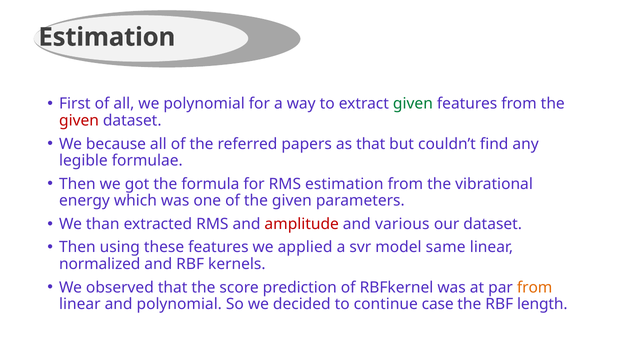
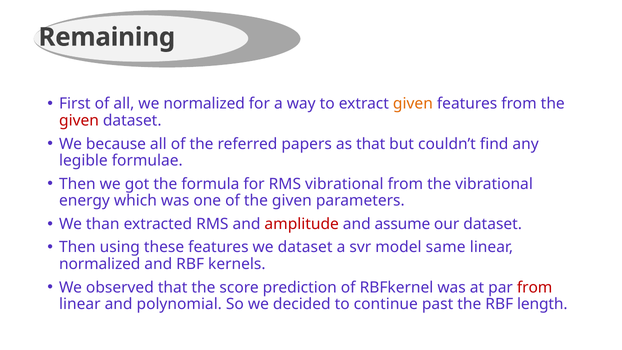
Estimation: Estimation -> Remaining (107, 37)
we polynomial: polynomial -> normalized (204, 104)
given colour: green -> orange (413, 104)
RMS estimation: estimation -> vibrational (344, 184)
various: various -> assume (402, 224)
we applied: applied -> dataset (305, 247)
from colour: orange -> red (535, 287)
case: case -> past (438, 304)
